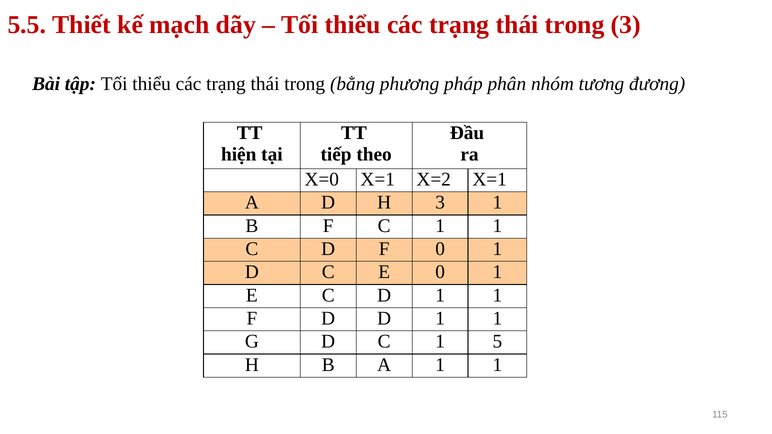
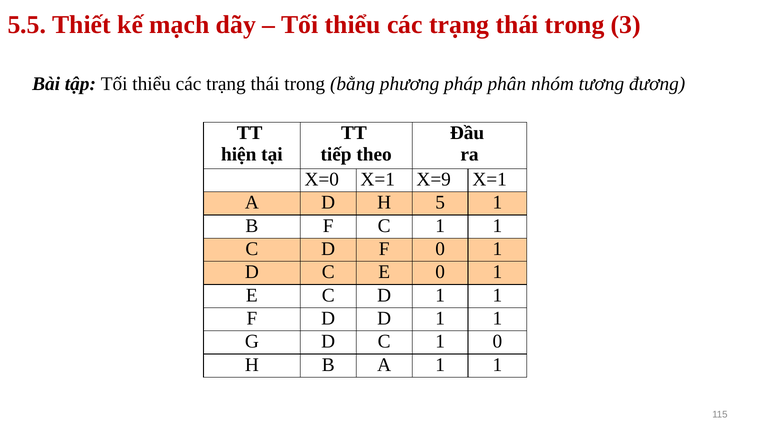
X=2: X=2 -> X=9 (434, 180)
H 3: 3 -> 5 (440, 203)
1 5: 5 -> 0 (497, 342)
